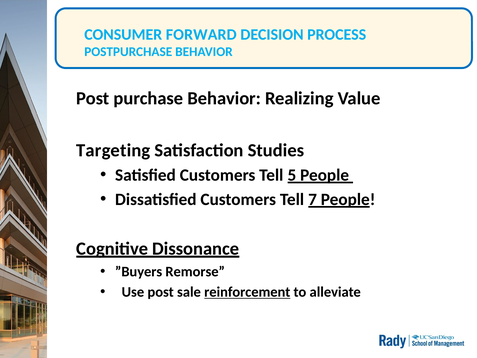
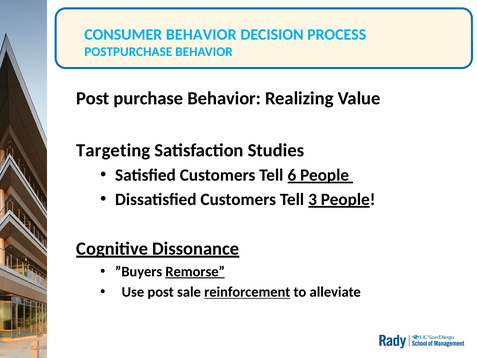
CONSUMER FORWARD: FORWARD -> BEHAVIOR (201, 35)
5: 5 -> 6 (292, 175)
7: 7 -> 3 (313, 199)
Remorse underline: none -> present (195, 271)
